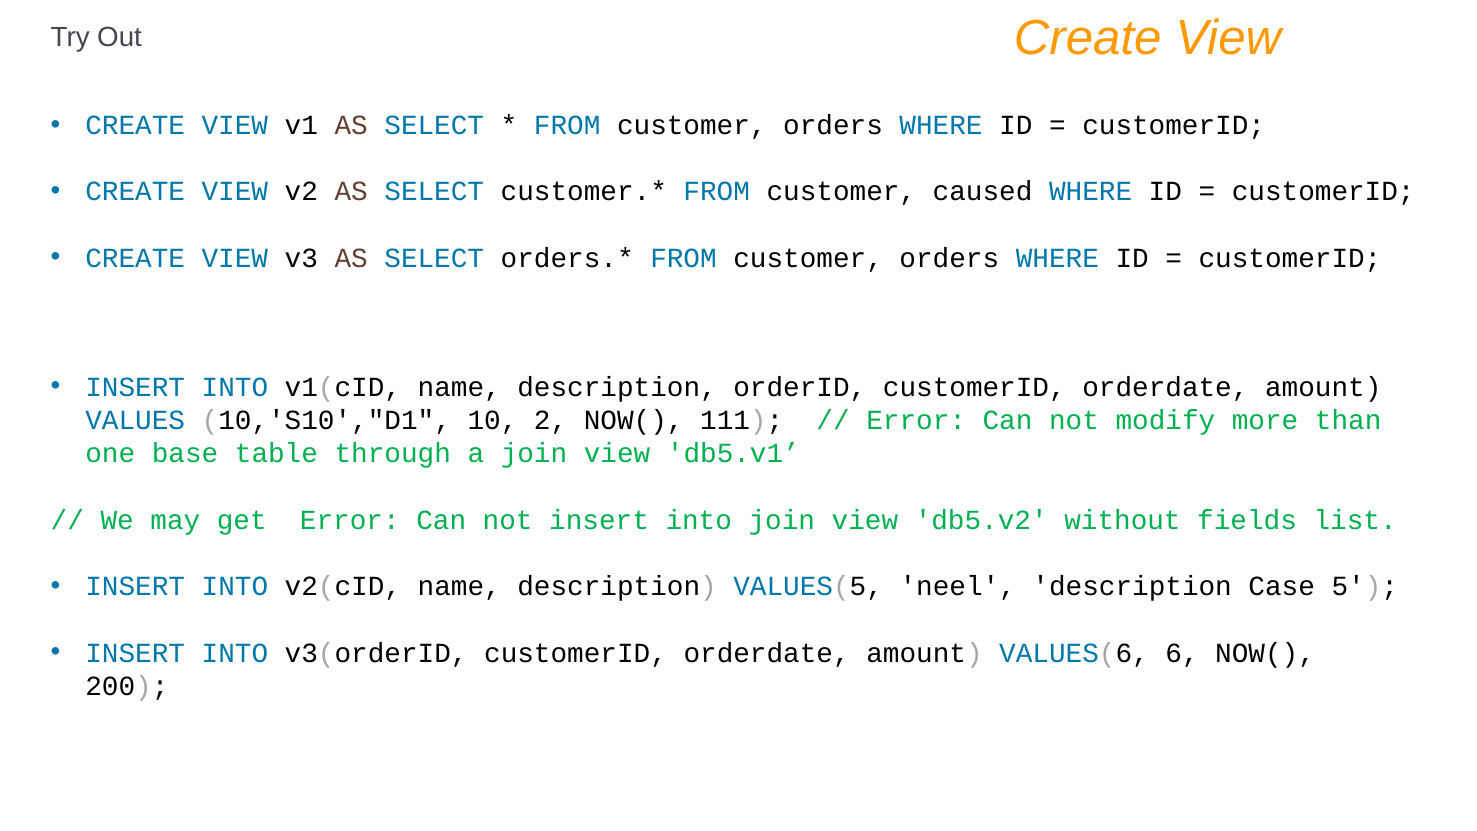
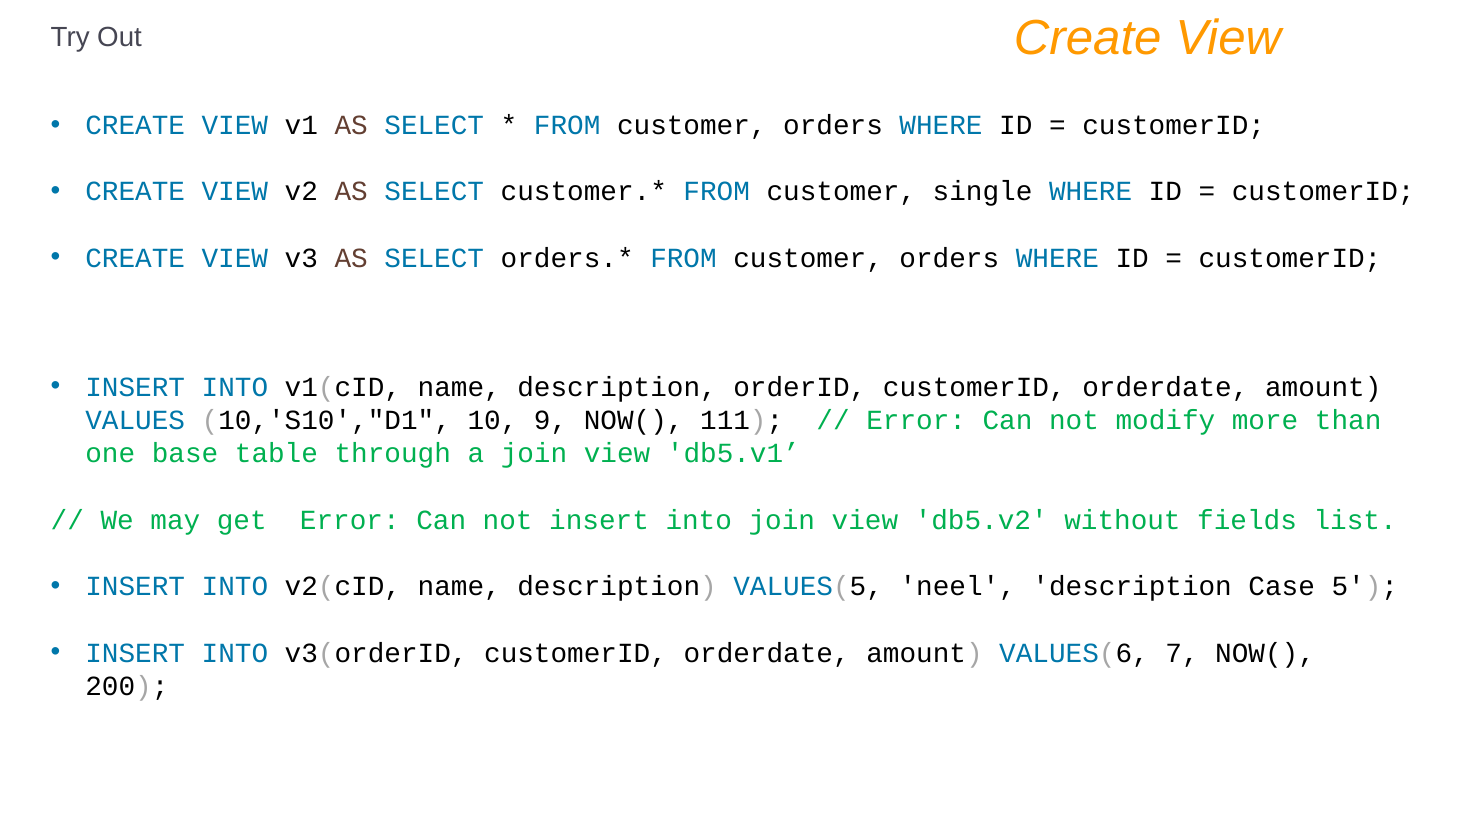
caused: caused -> single (983, 192)
2: 2 -> 9 (551, 420)
6: 6 -> 7 (1182, 653)
